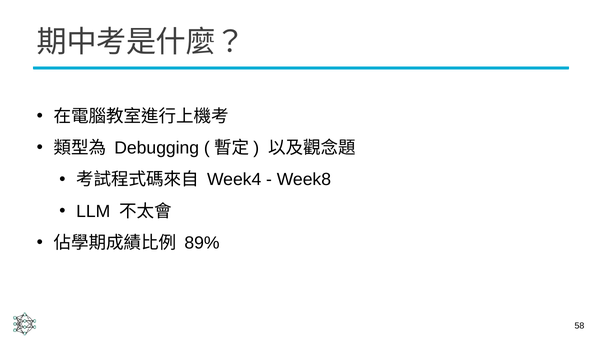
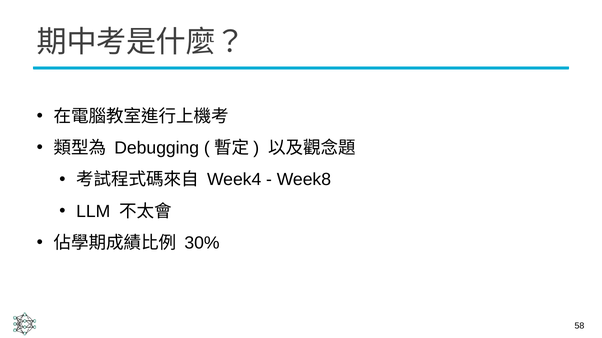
89%: 89% -> 30% (202, 243)
